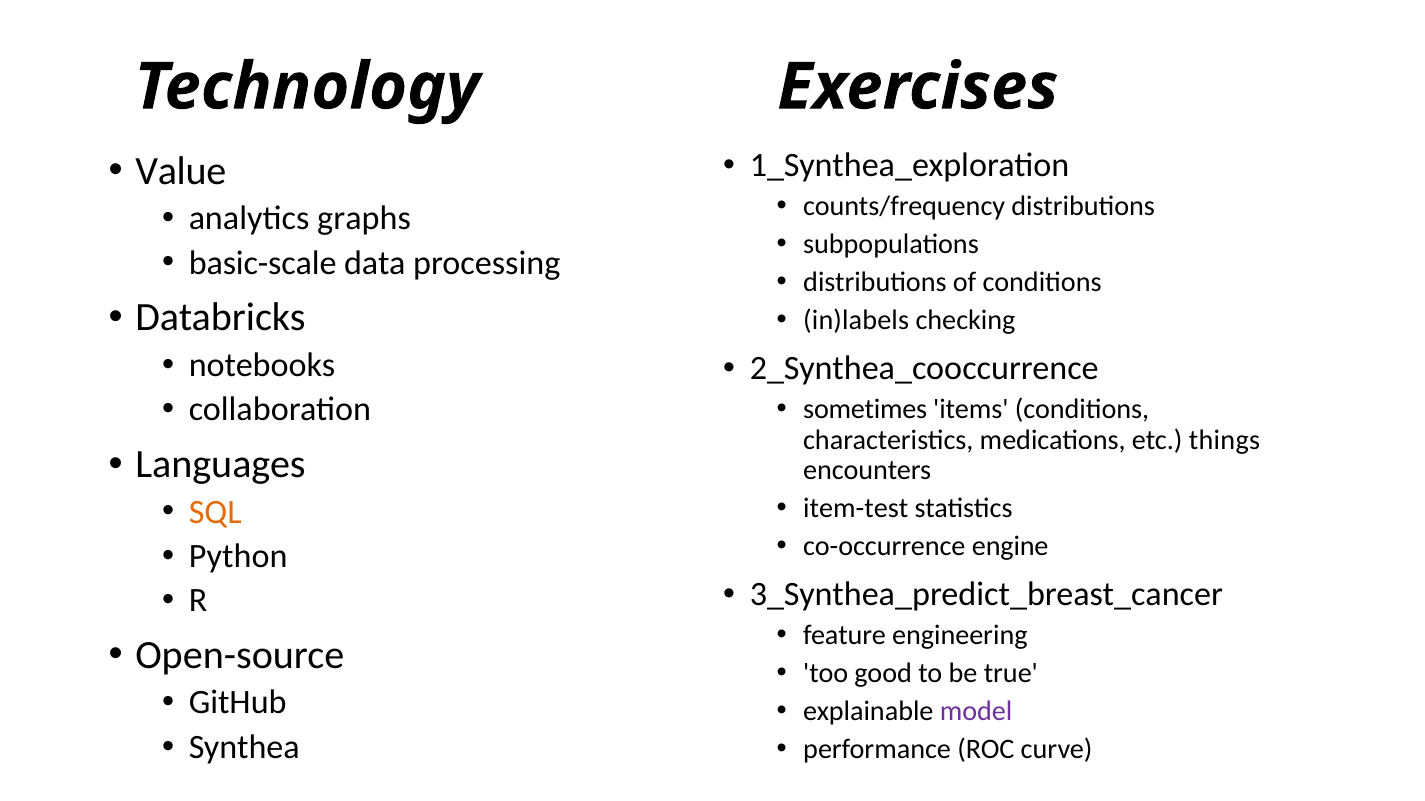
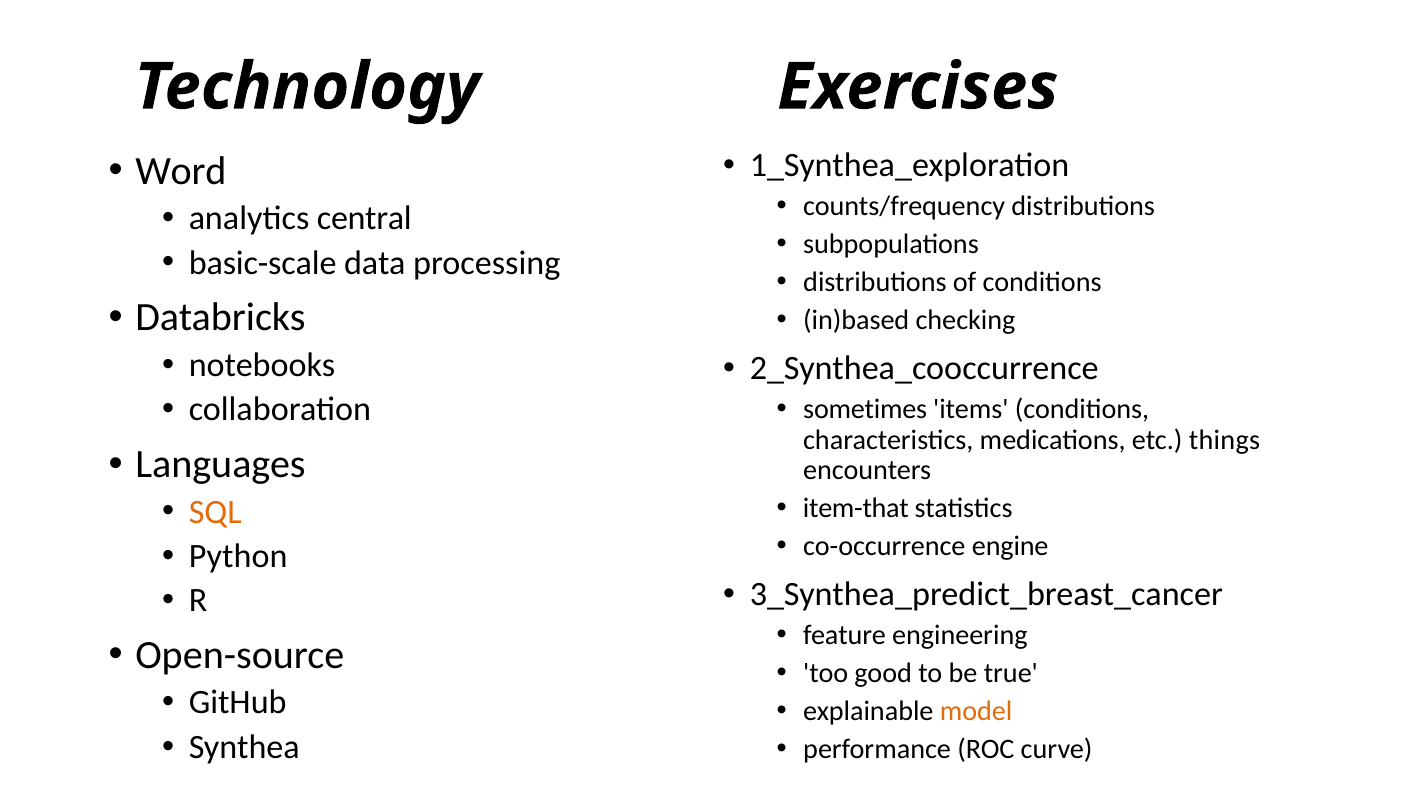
Value: Value -> Word (181, 171)
graphs: graphs -> central (364, 219)
in)labels: in)labels -> in)based (856, 320)
item-test: item-test -> item-that (856, 508)
model colour: purple -> orange (976, 712)
